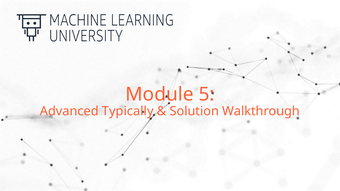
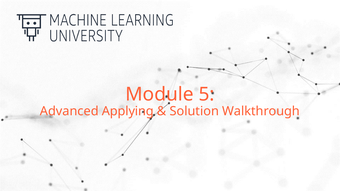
Typically: Typically -> Applying (128, 111)
